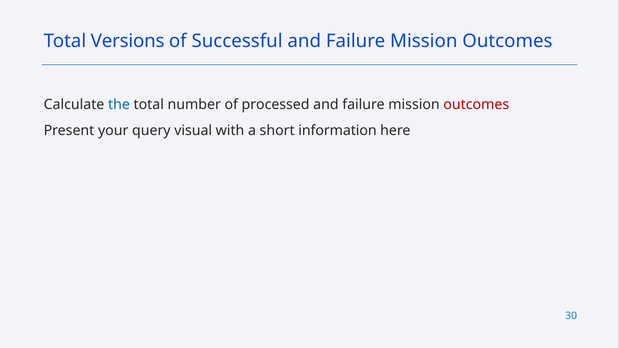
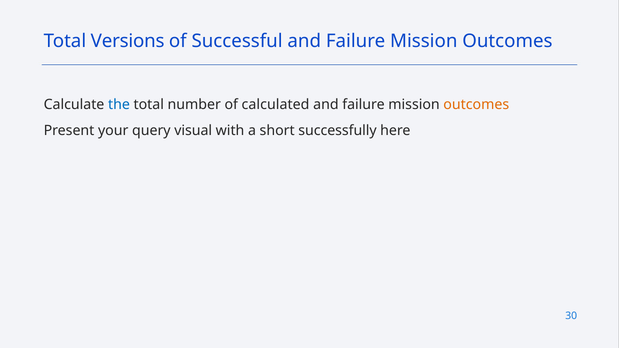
processed: processed -> calculated (276, 104)
outcomes colour: red -> orange (476, 104)
information: information -> successfully (337, 130)
